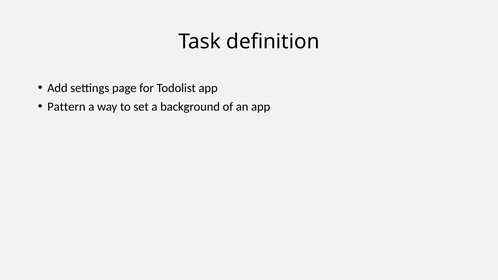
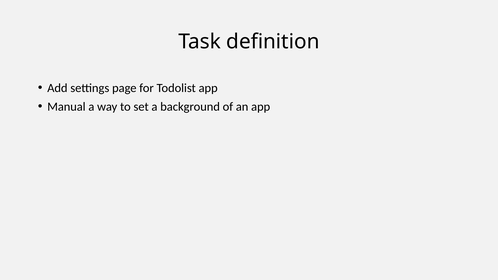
Pattern: Pattern -> Manual (66, 107)
